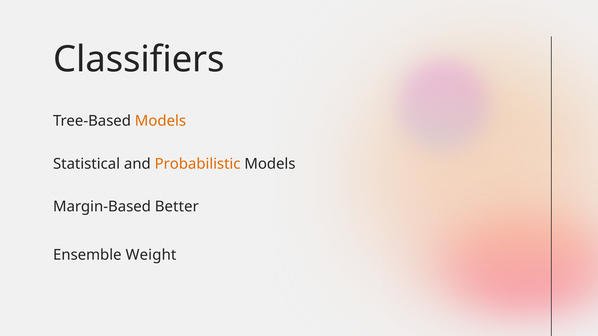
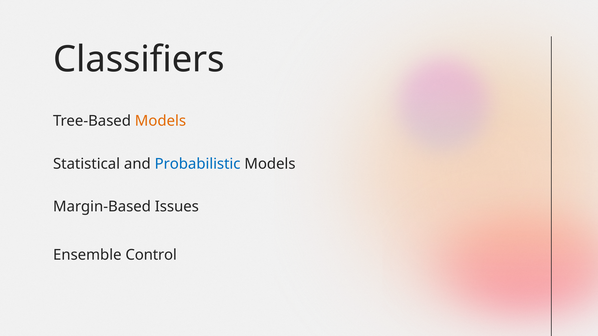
Probabilistic colour: orange -> blue (198, 164)
Better: Better -> Issues (177, 207)
Weight: Weight -> Control (151, 255)
